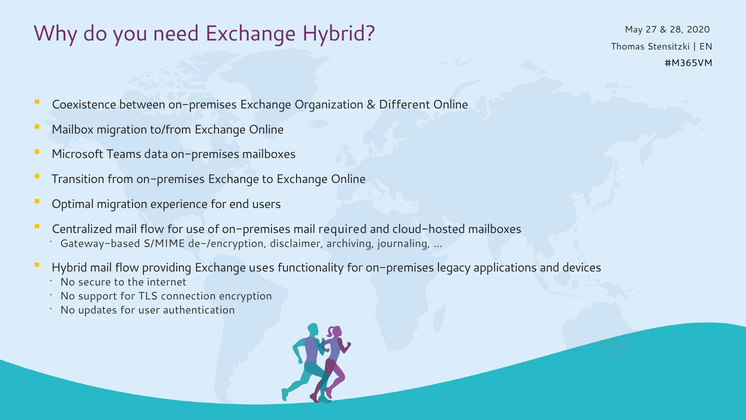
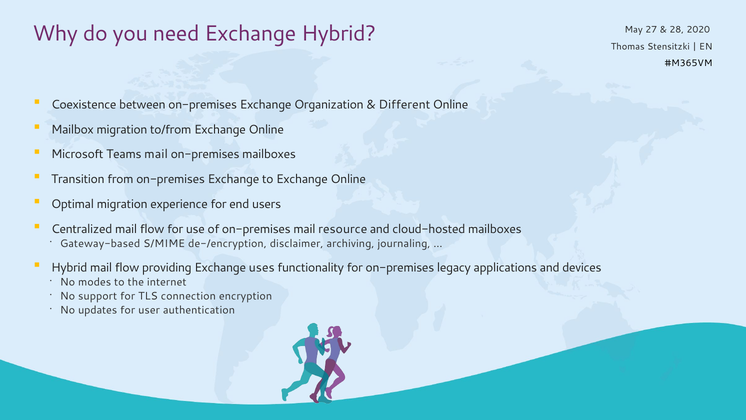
Teams data: data -> mail (156, 154)
required: required -> resource (343, 229)
secure: secure -> modes (95, 282)
